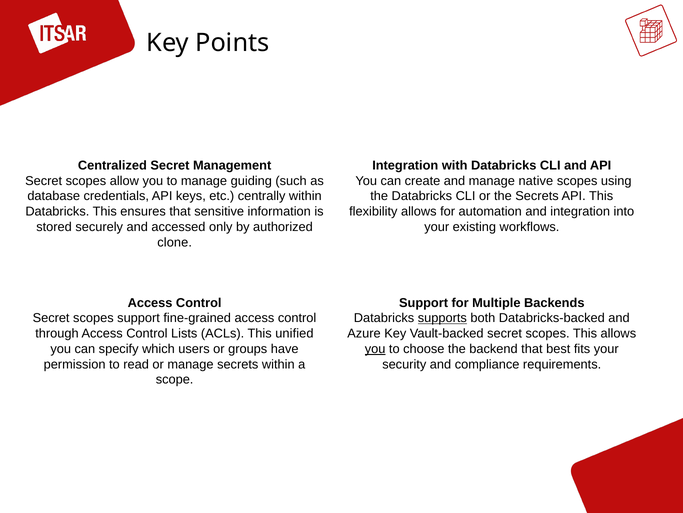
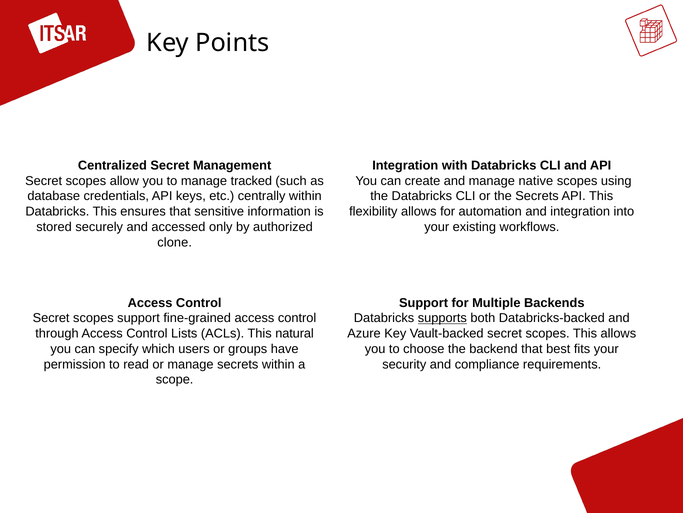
guiding: guiding -> tracked (251, 181)
unified: unified -> natural (295, 333)
you underline: present -> none (375, 348)
